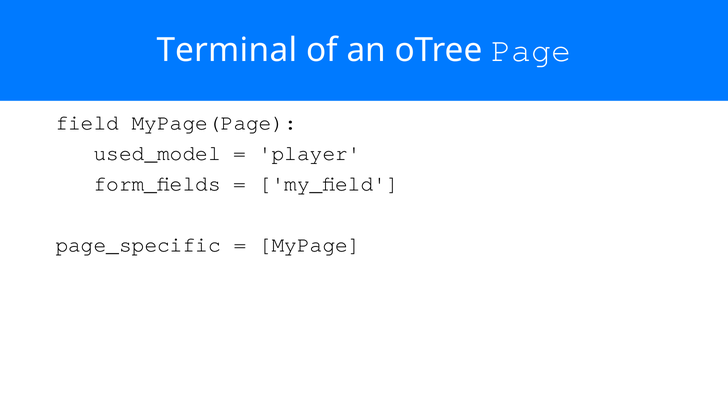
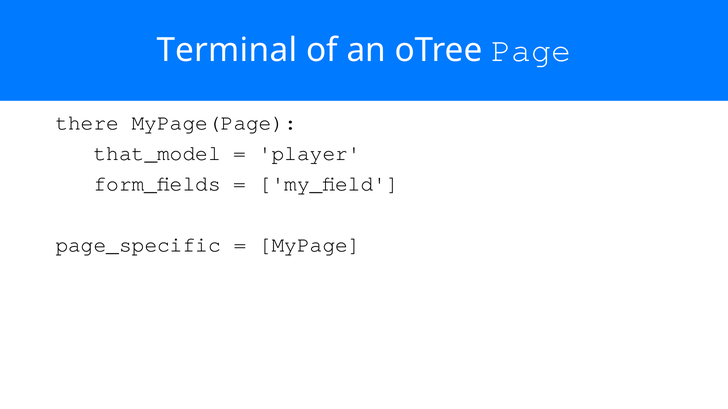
field: field -> there (87, 123)
used_model: used_model -> that_model (157, 154)
